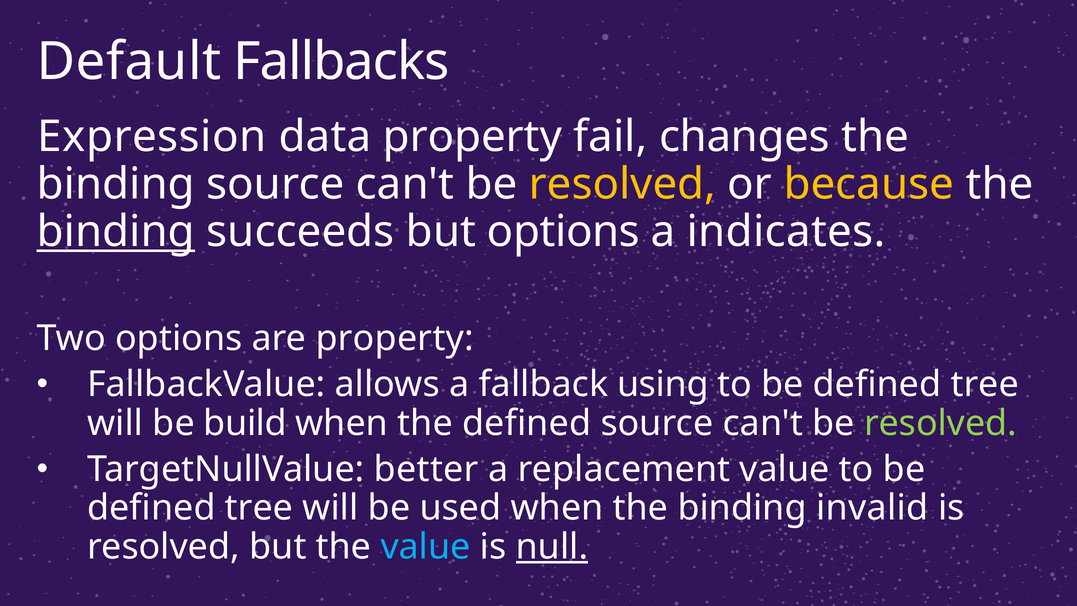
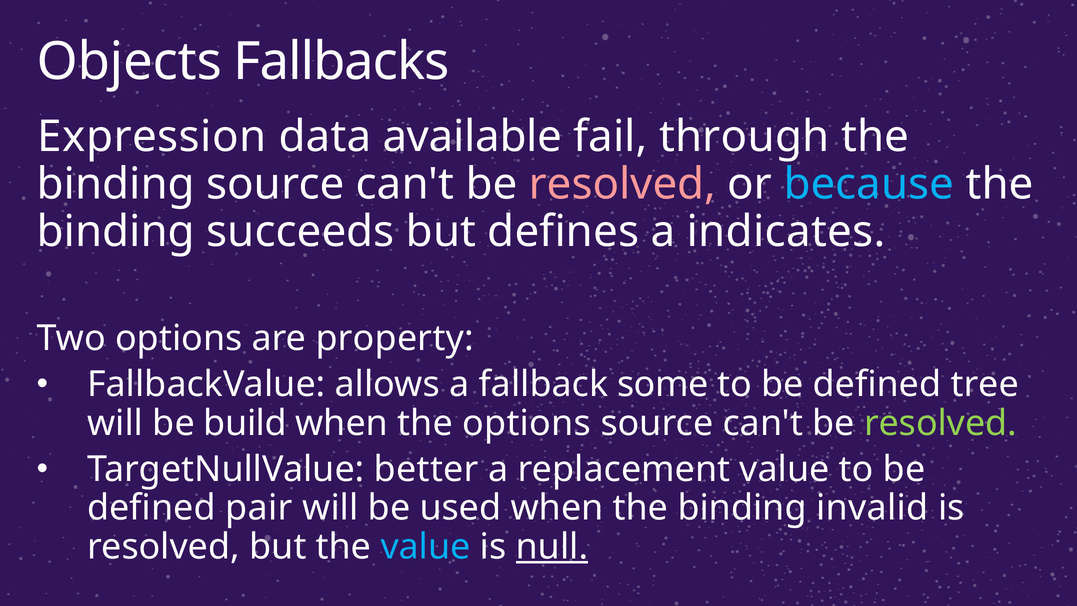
Default: Default -> Objects (129, 62)
data property: property -> available (472, 137)
changes: changes -> through (744, 137)
resolved colour: yellow -> pink (622, 184)
because colour: yellow -> light blue (869, 184)
binding underline: present -> none (116, 232)
but options: options -> defines (563, 232)
using: using -> some (663, 384)
the defined: defined -> options (527, 423)
tree: tree -> pair (259, 508)
